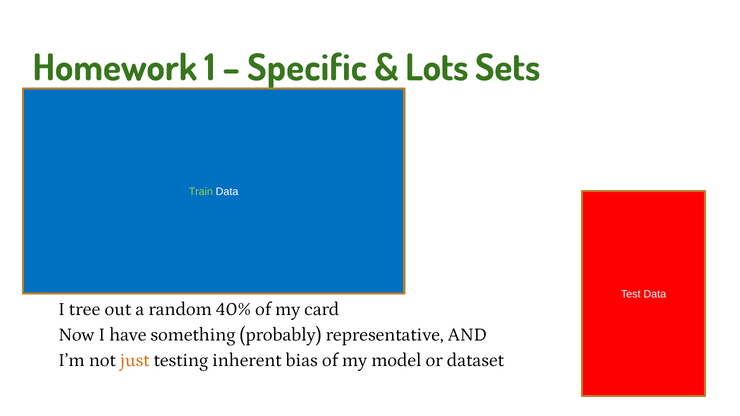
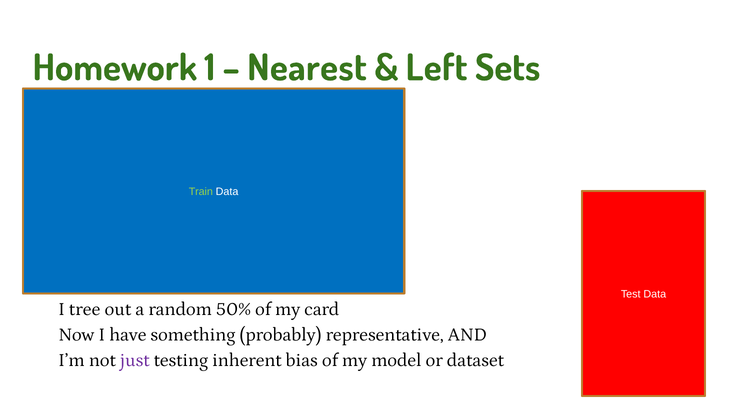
Specific: Specific -> Nearest (307, 68)
Lots: Lots -> Left (437, 68)
40%: 40% -> 50% (234, 309)
just colour: orange -> purple (135, 360)
